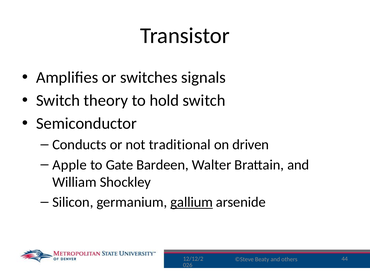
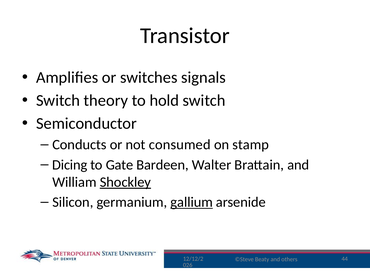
traditional: traditional -> consumed (180, 145)
driven: driven -> stamp (251, 145)
Apple: Apple -> Dicing (70, 165)
Shockley underline: none -> present (125, 182)
